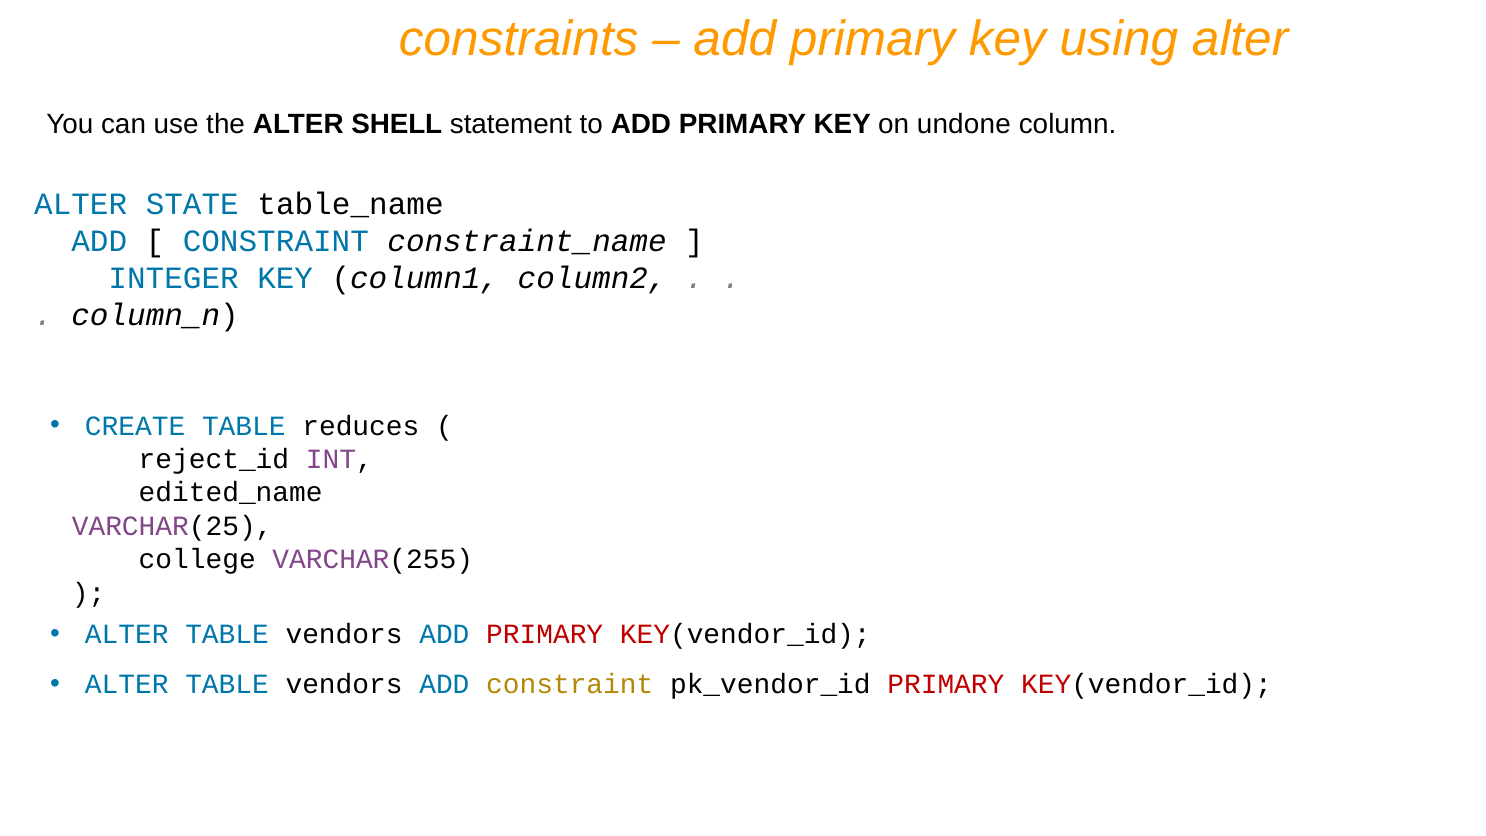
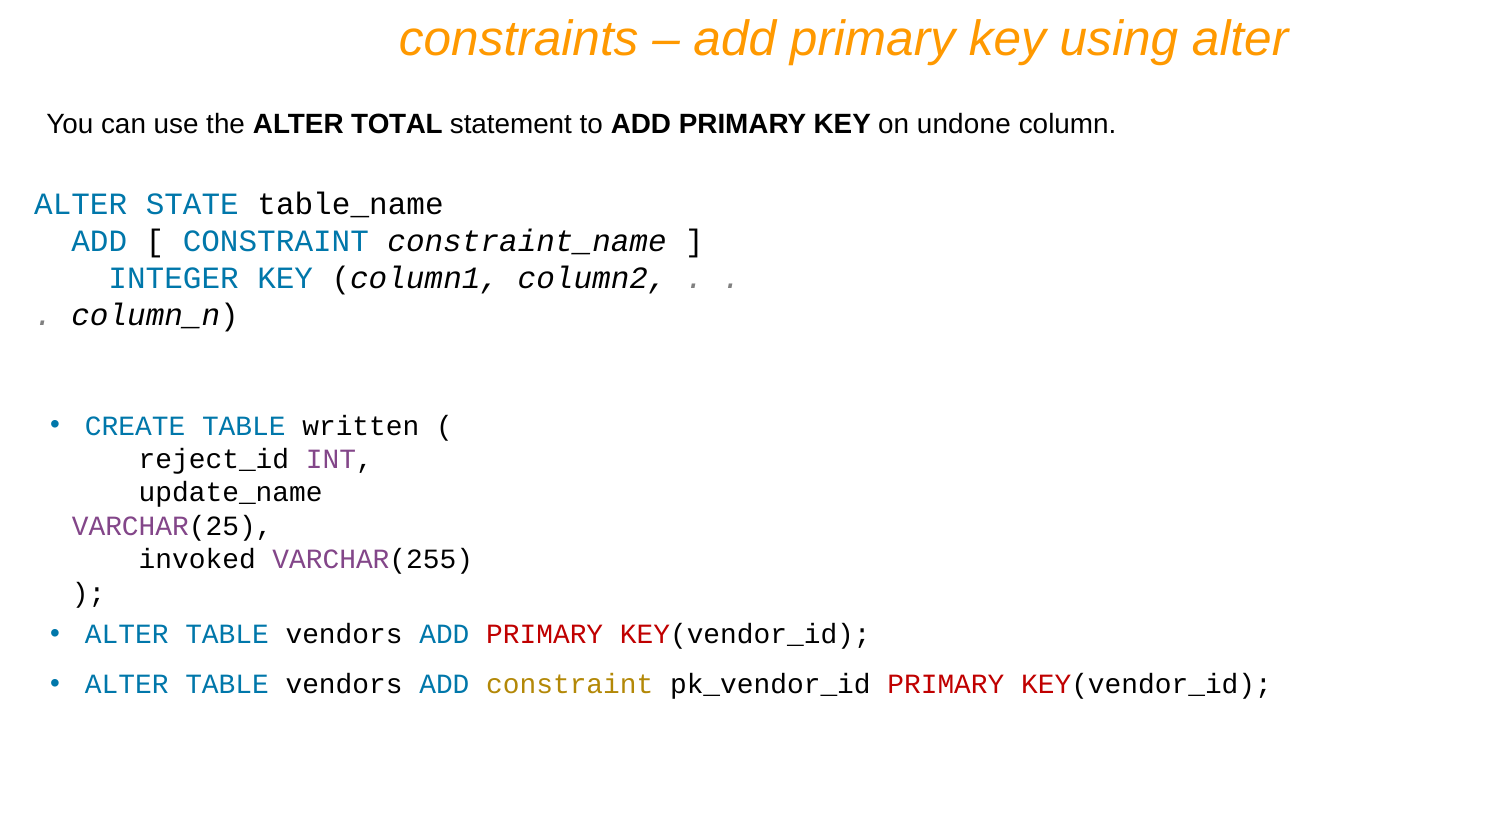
SHELL: SHELL -> TOTAL (397, 124)
reduces: reduces -> written (361, 426)
edited_name: edited_name -> update_name (231, 493)
college: college -> invoked (197, 560)
